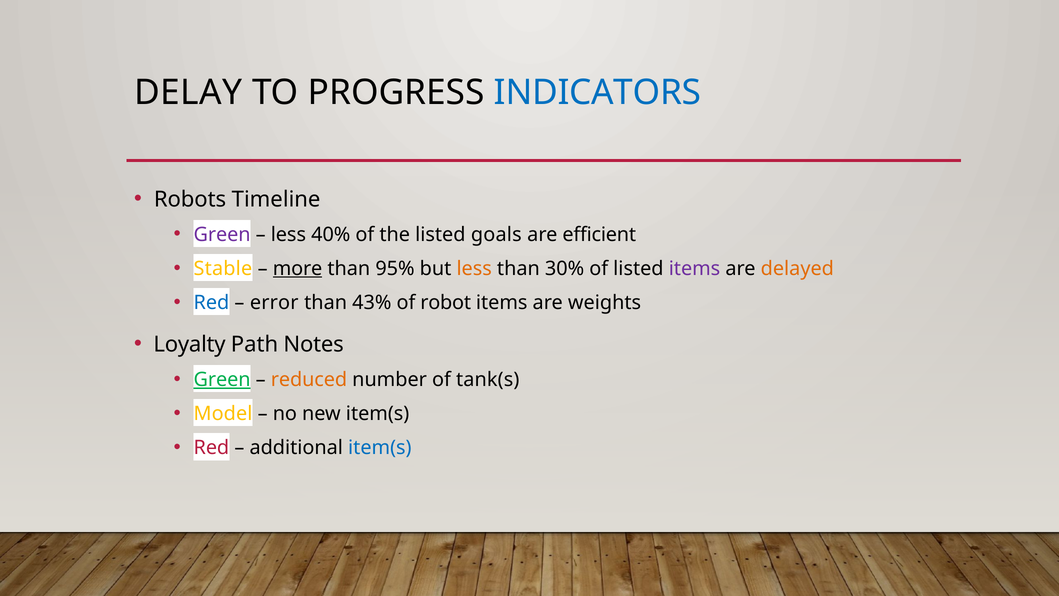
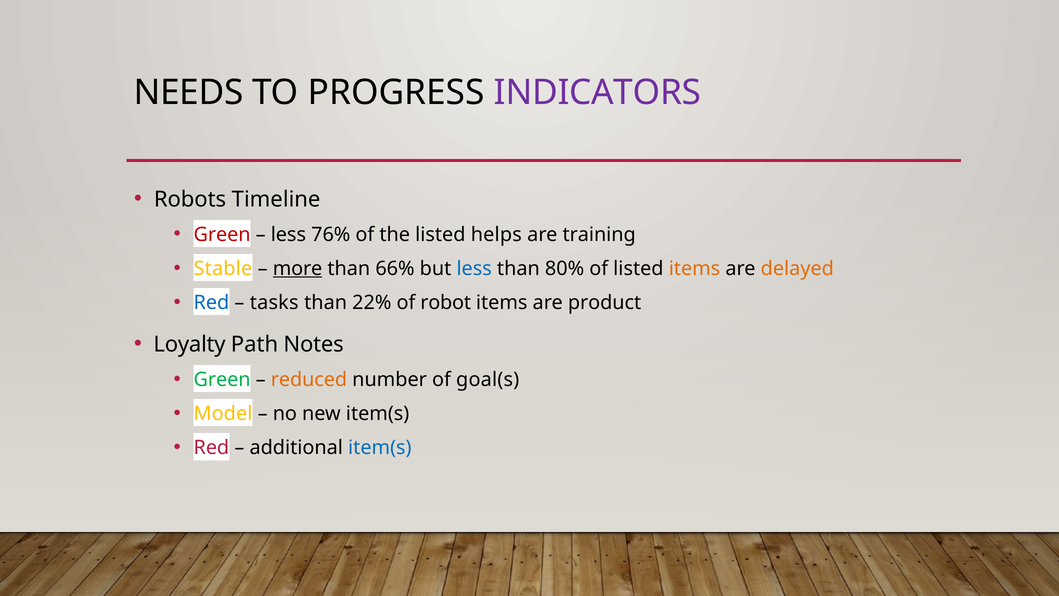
DELAY: DELAY -> NEEDS (189, 93)
INDICATORS colour: blue -> purple (598, 93)
Green colour: purple -> red (222, 234)
40%: 40% -> 76% (331, 234)
goals: goals -> helps (496, 234)
efficient: efficient -> training (599, 234)
95%: 95% -> 66% (395, 268)
less colour: orange -> blue (474, 268)
30%: 30% -> 80% (565, 268)
items colour: purple -> orange (695, 268)
error: error -> tasks (274, 303)
43%: 43% -> 22% (372, 303)
weights: weights -> product (605, 303)
Green underline: present -> none (222, 379)
tank(s: tank(s -> goal(s (488, 379)
